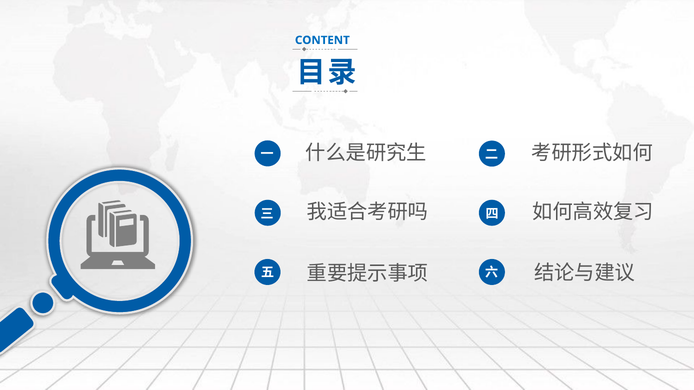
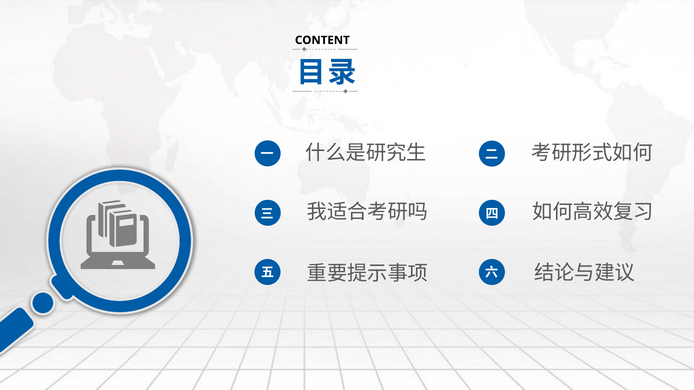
CONTENT colour: blue -> black (322, 40)
